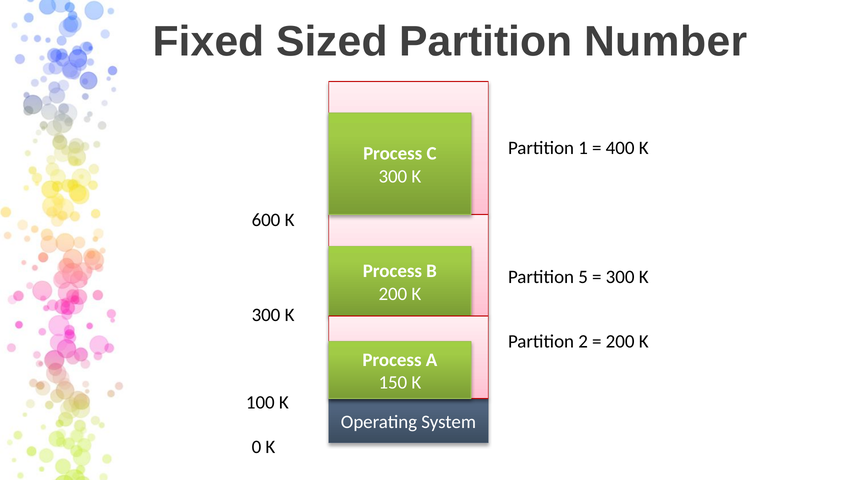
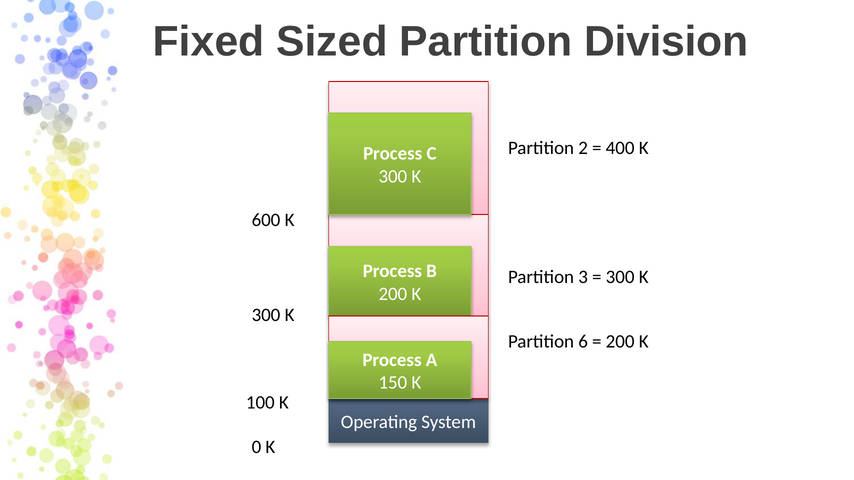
Number: Number -> Division (666, 42)
1: 1 -> 2 (583, 148)
5: 5 -> 3 (583, 277)
2: 2 -> 6 (583, 342)
